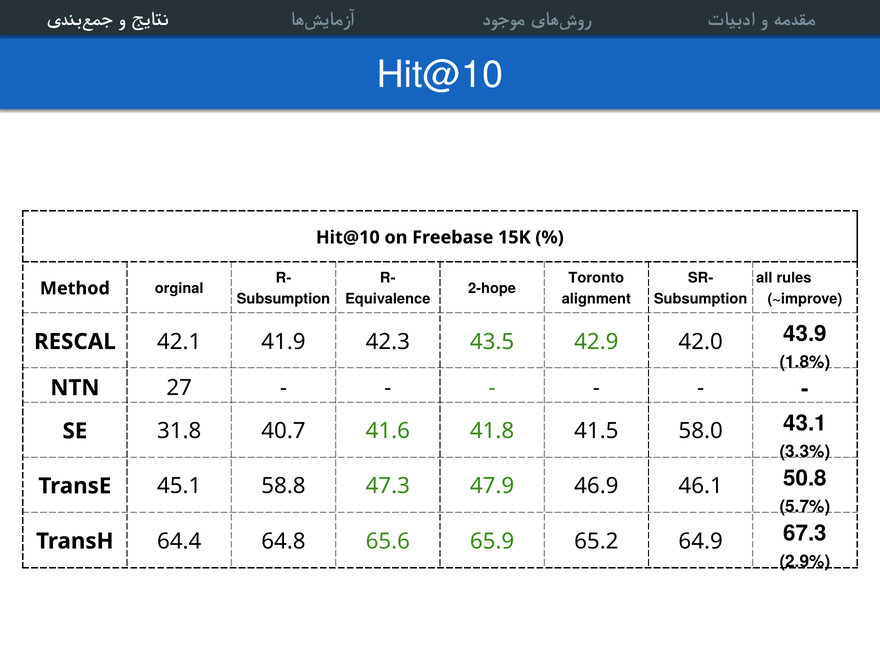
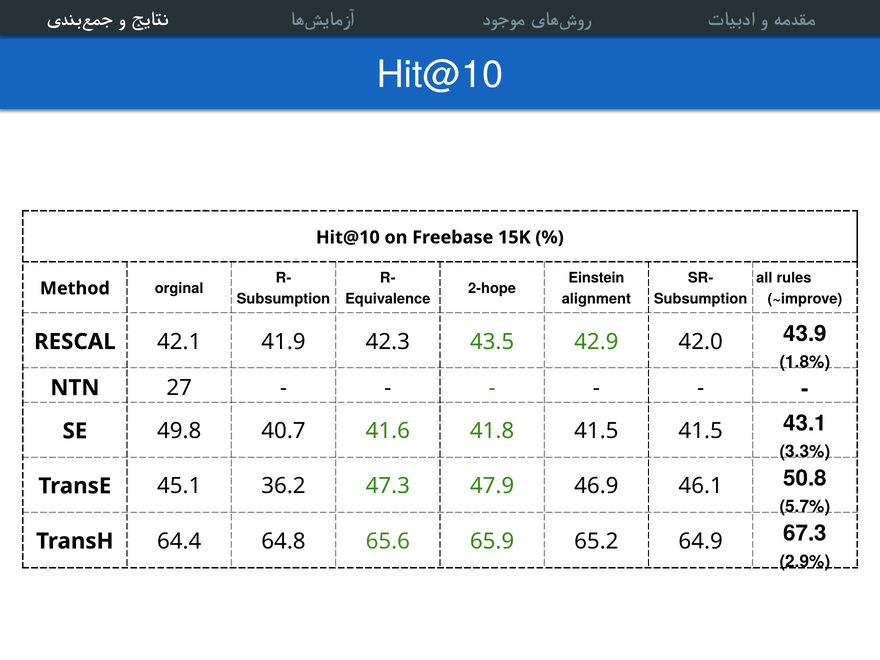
Toronto: Toronto -> Einstein (596, 278)
31.8: 31.8 -> 49.8 (179, 431)
41.5 58.0: 58.0 -> 41.5 (701, 431)
58.8: 58.8 -> 36.2 (283, 486)
